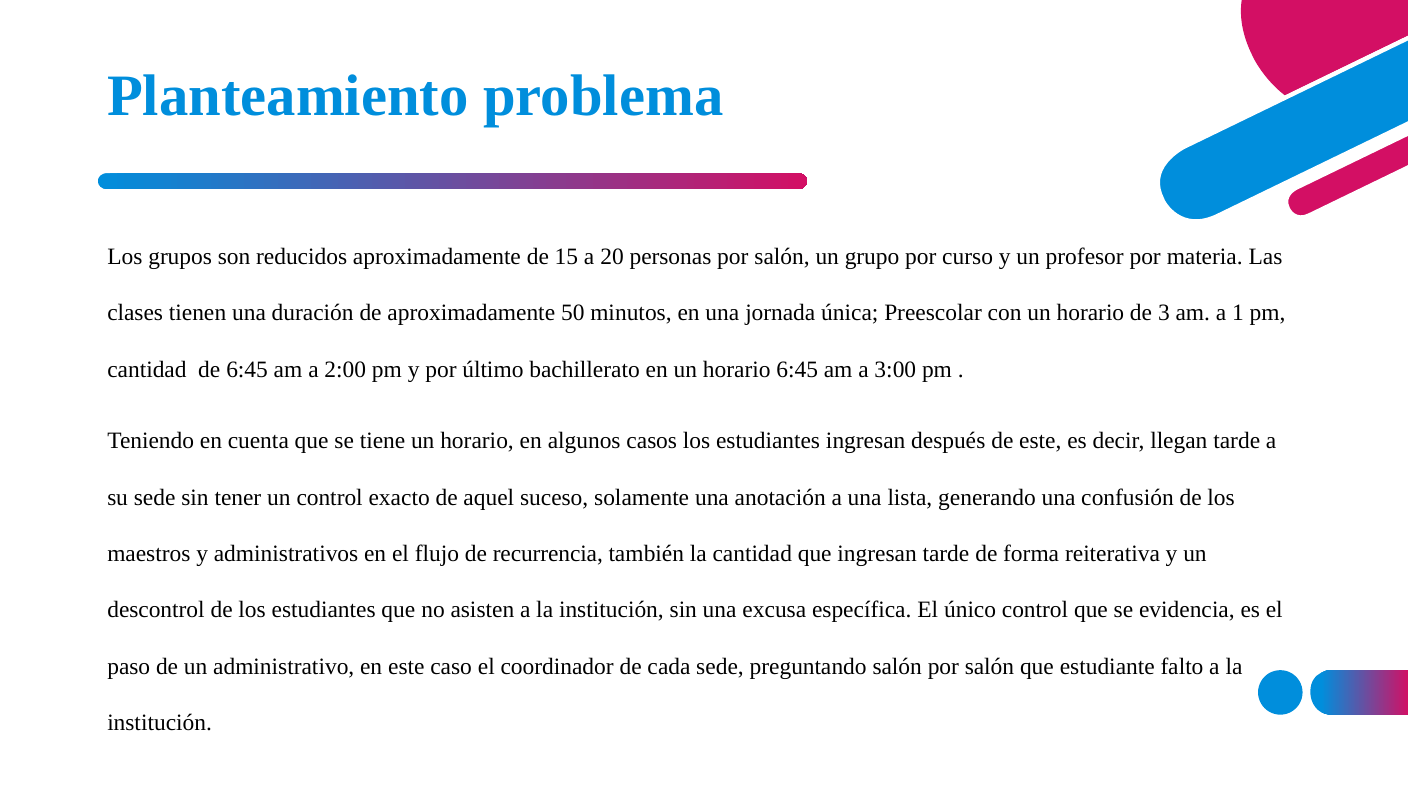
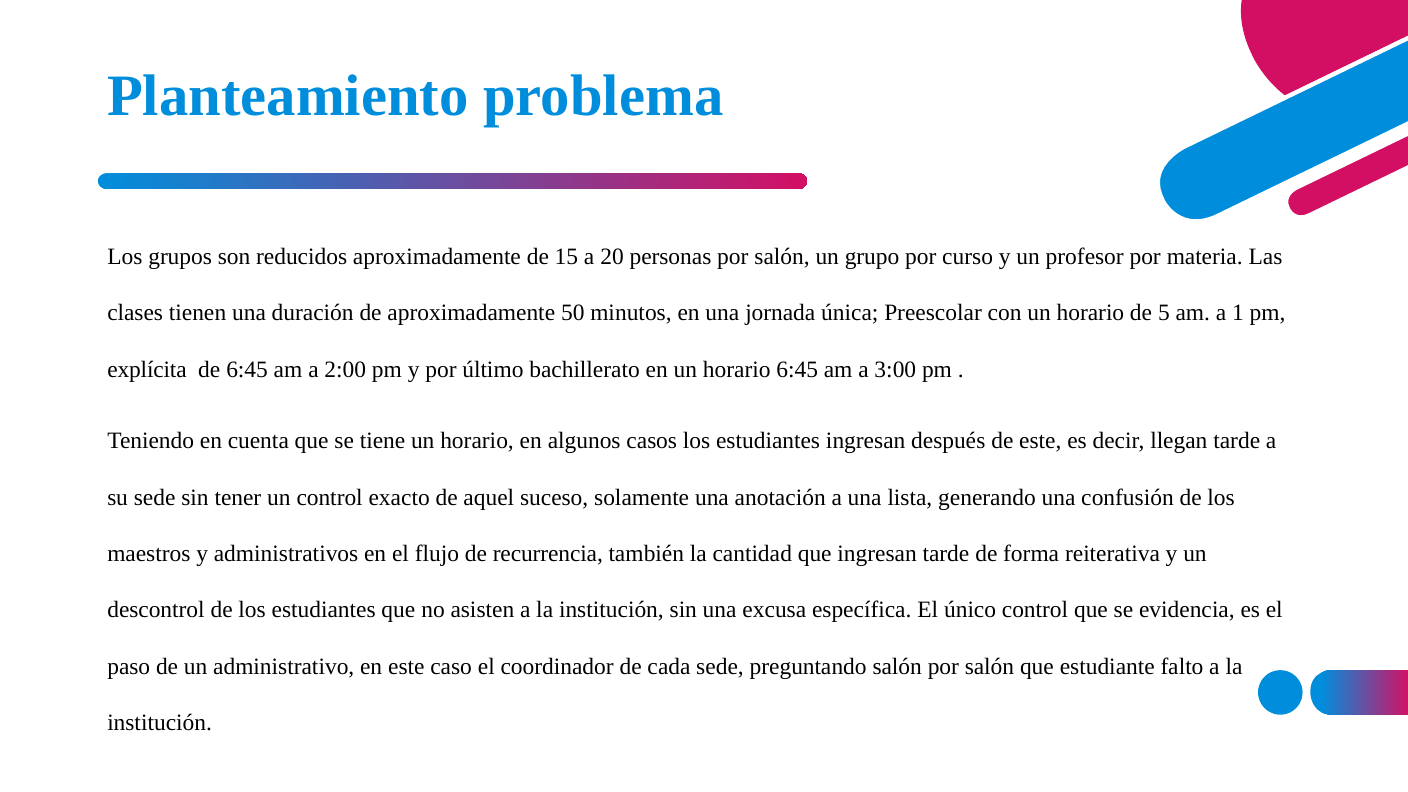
3: 3 -> 5 (1164, 313)
cantidad: cantidad -> explícita (147, 369)
